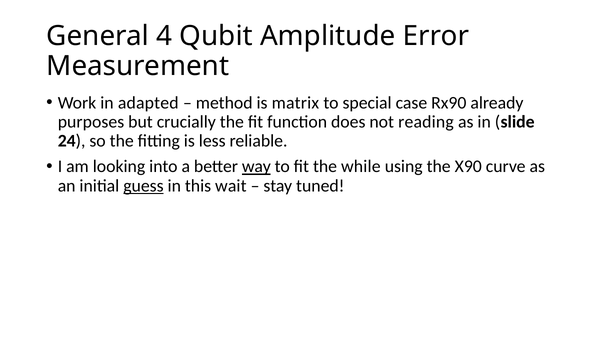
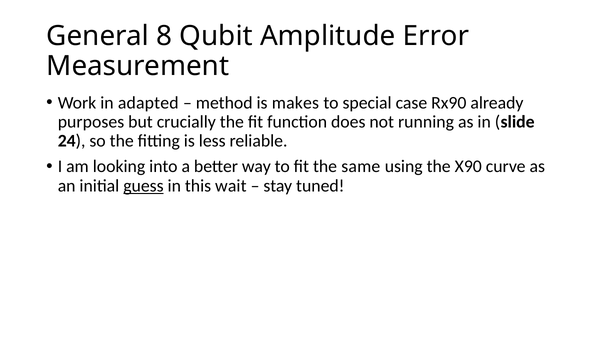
4: 4 -> 8 (164, 36)
matrix: matrix -> makes (295, 103)
reading: reading -> running (426, 122)
way underline: present -> none (256, 167)
while: while -> same (361, 167)
